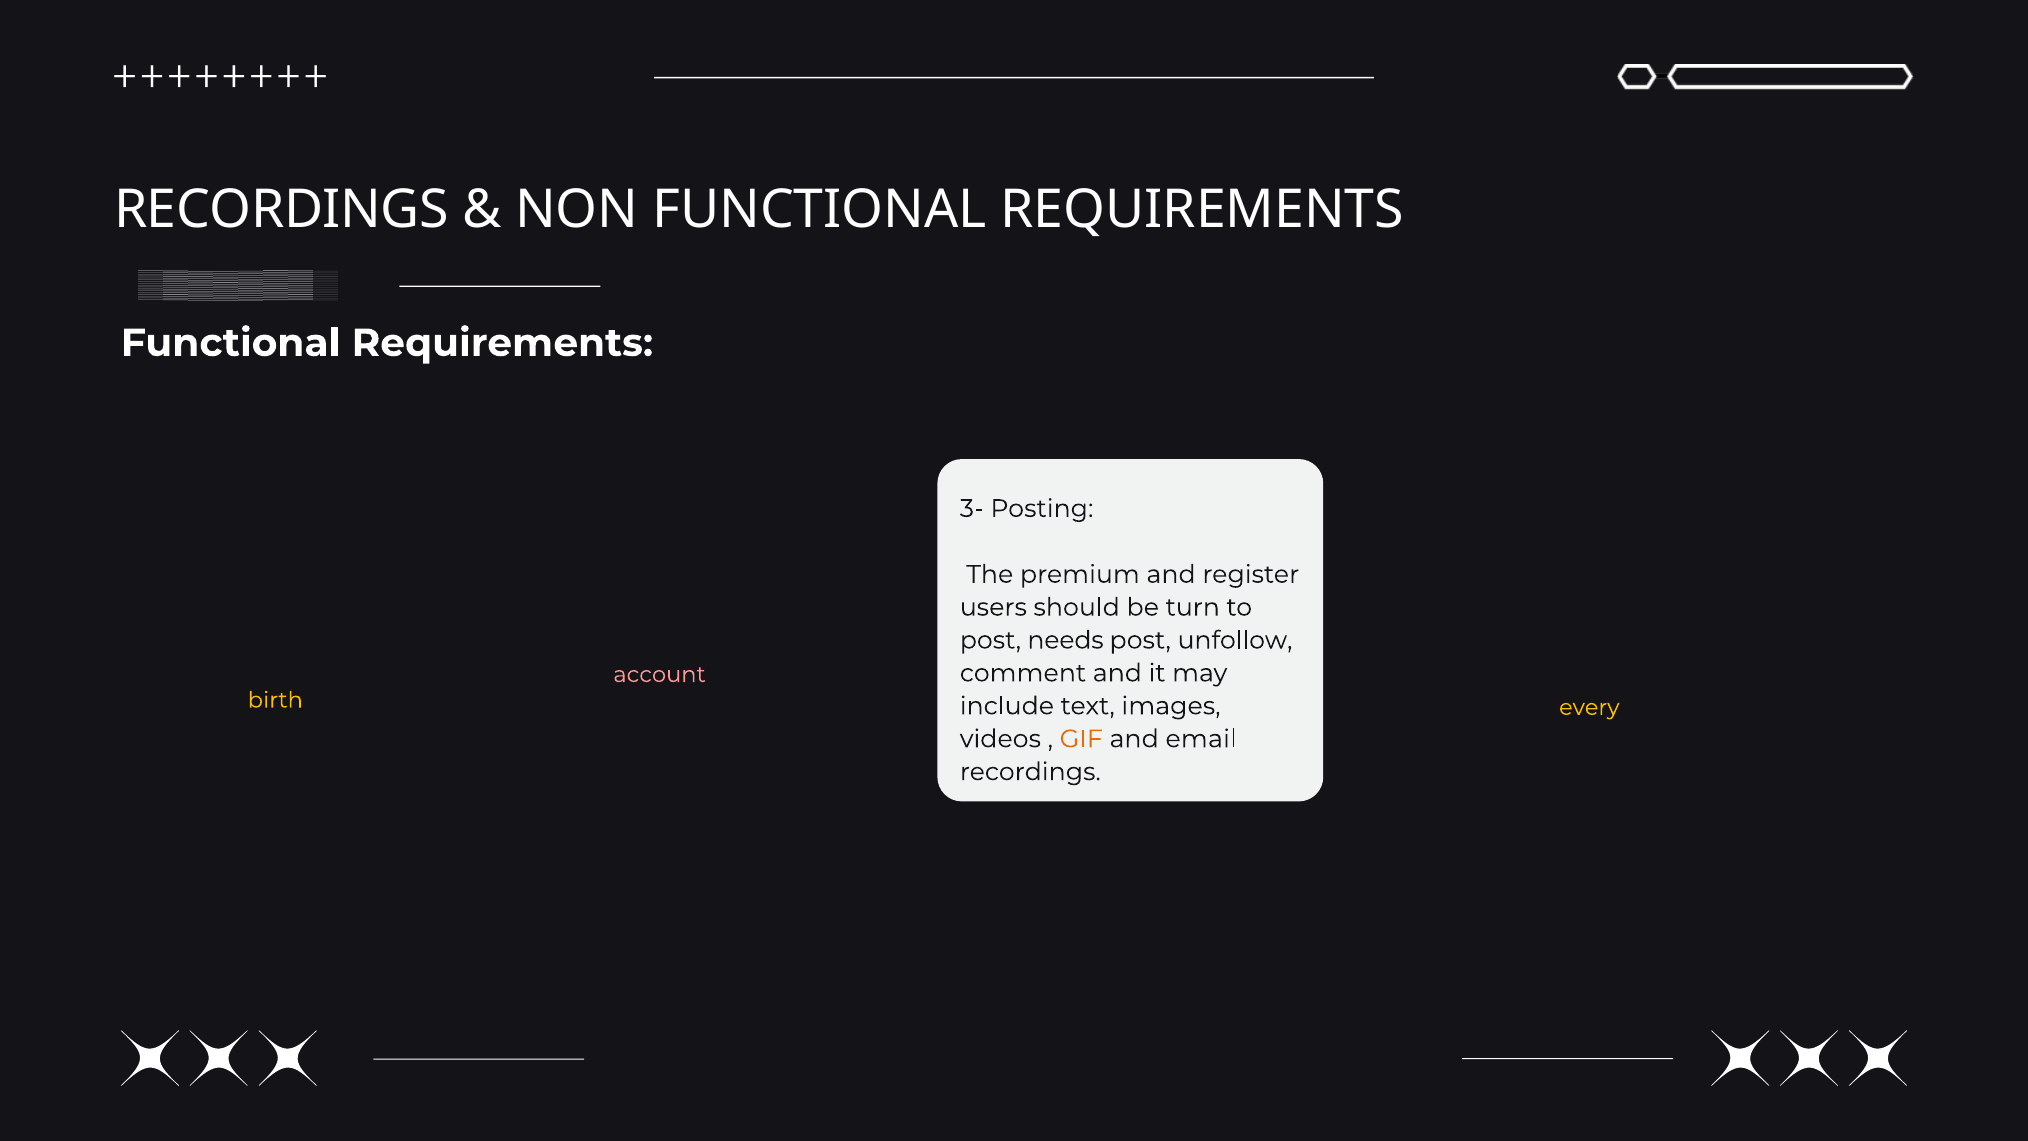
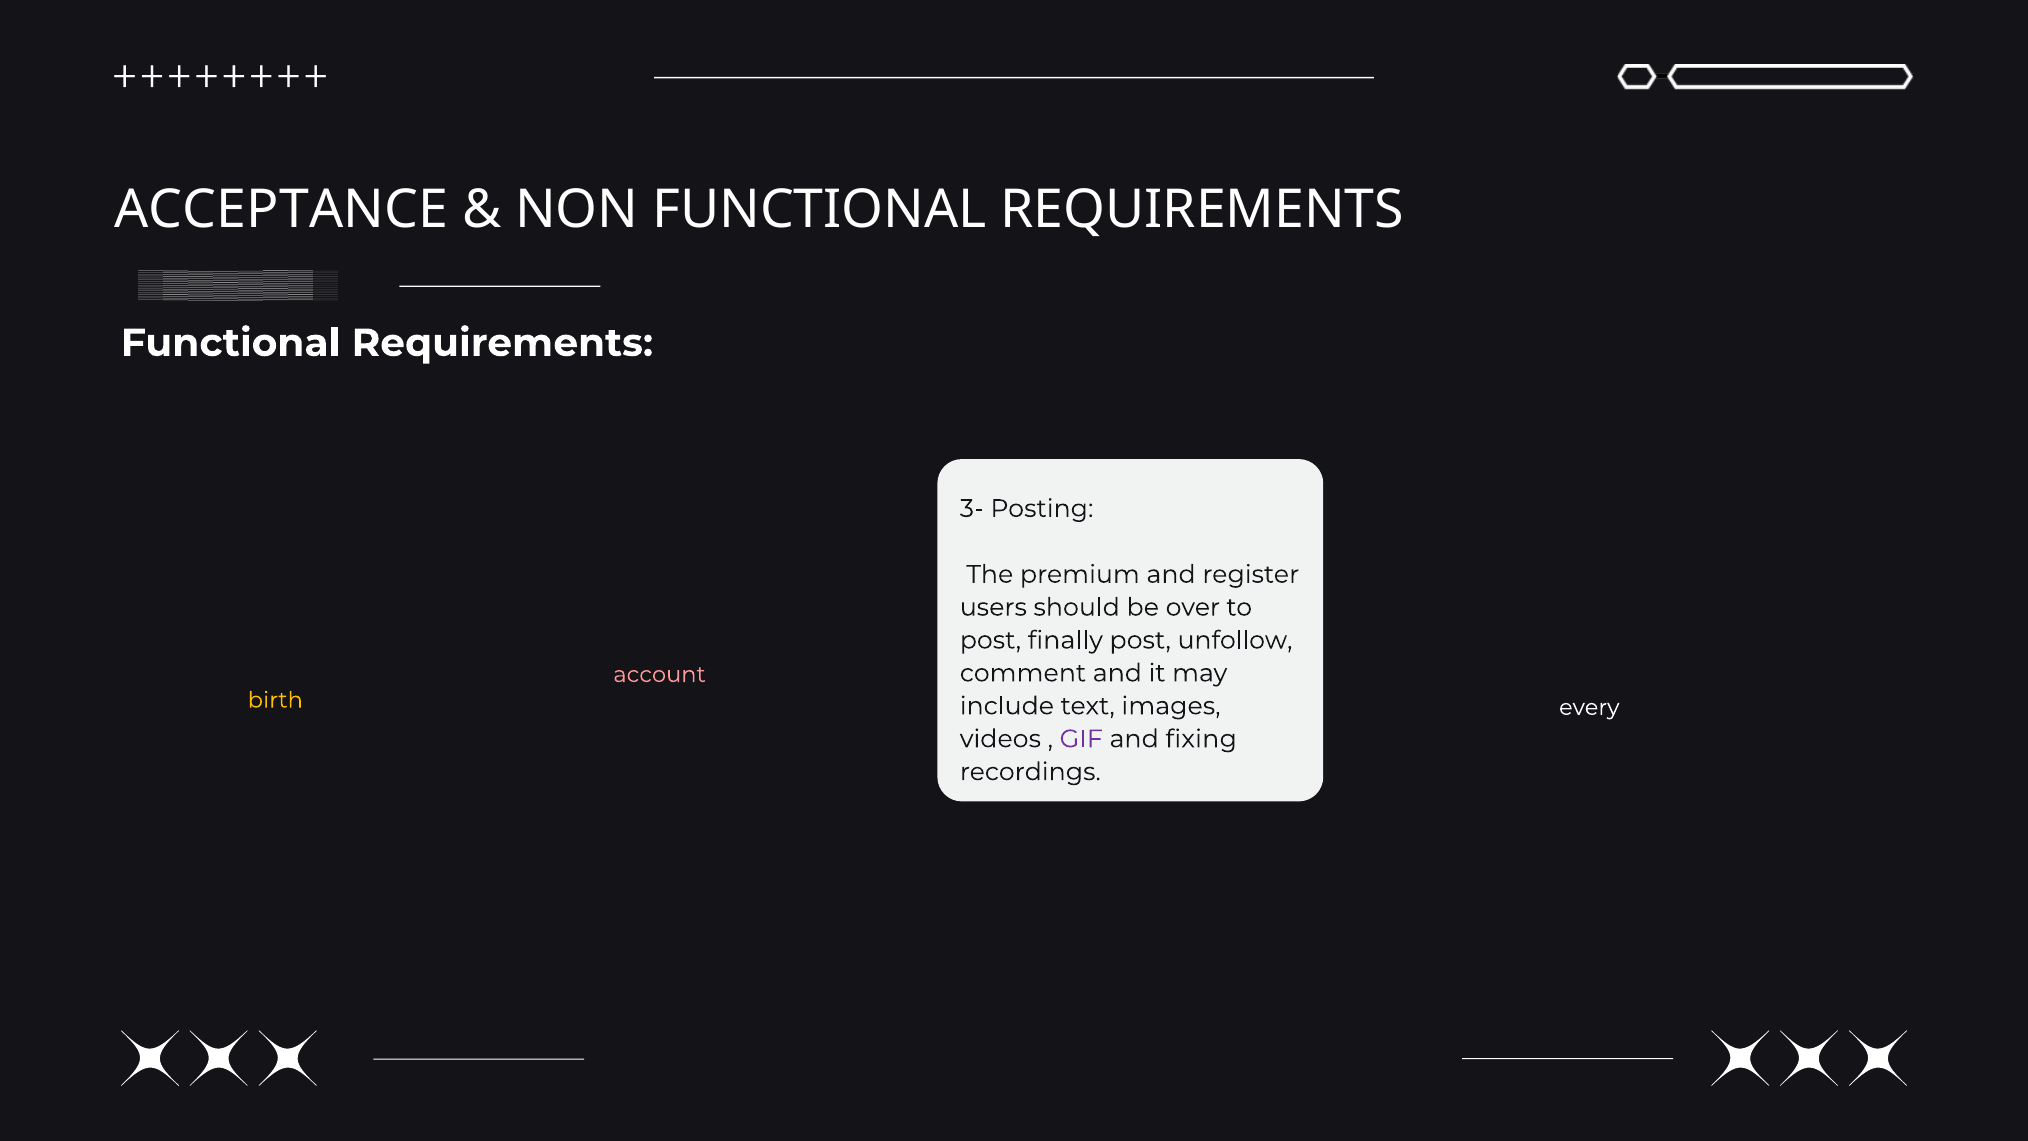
RECORDINGS: RECORDINGS -> ACCEPTANCE (281, 210)
turn: turn -> over (1193, 607)
needs: needs -> finally (1065, 640)
every colour: yellow -> white (1589, 707)
GIF colour: orange -> purple (1081, 739)
and email: email -> fixing (1201, 739)
